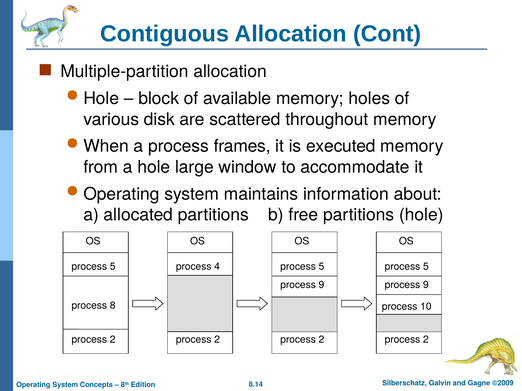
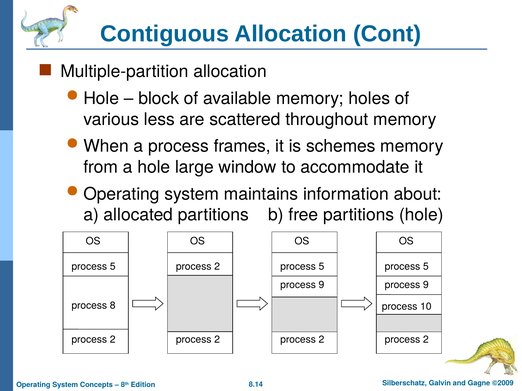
disk: disk -> less (159, 119)
executed: executed -> schemes (341, 146)
4: 4 -> 2 (217, 267)
